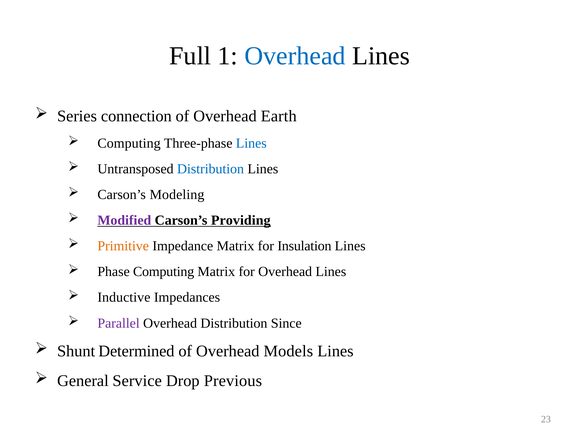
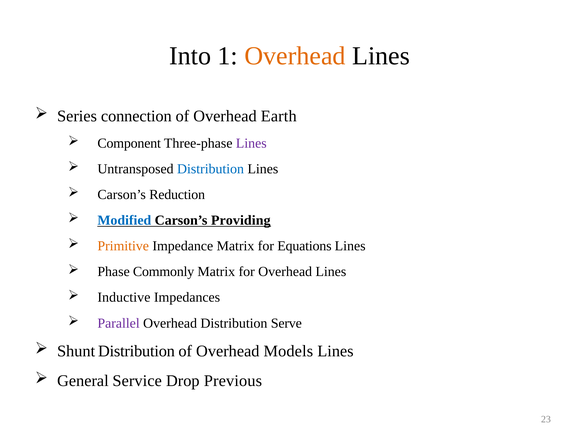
Full: Full -> Into (190, 56)
Overhead colour: blue -> orange (295, 56)
Computing: Computing -> Component (129, 143)
Lines colour: blue -> purple (251, 143)
Modeling: Modeling -> Reduction (177, 195)
Modified colour: purple -> blue (124, 221)
Insulation: Insulation -> Equations (304, 246)
Phase Computing: Computing -> Commonly (164, 272)
Since: Since -> Serve (286, 323)
Shunt Determined: Determined -> Distribution (136, 352)
